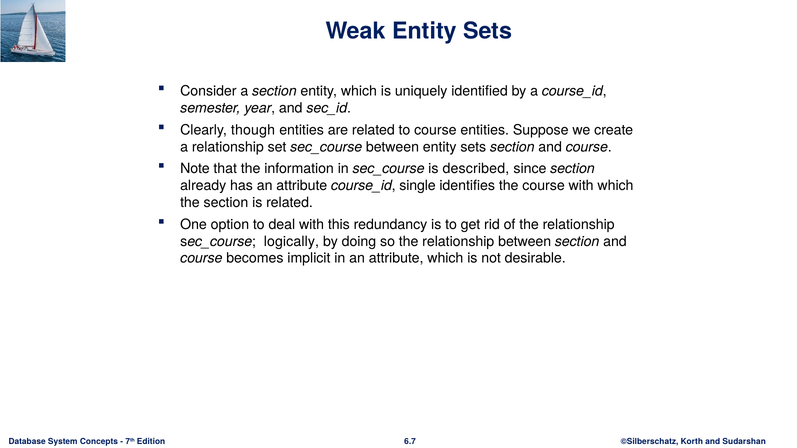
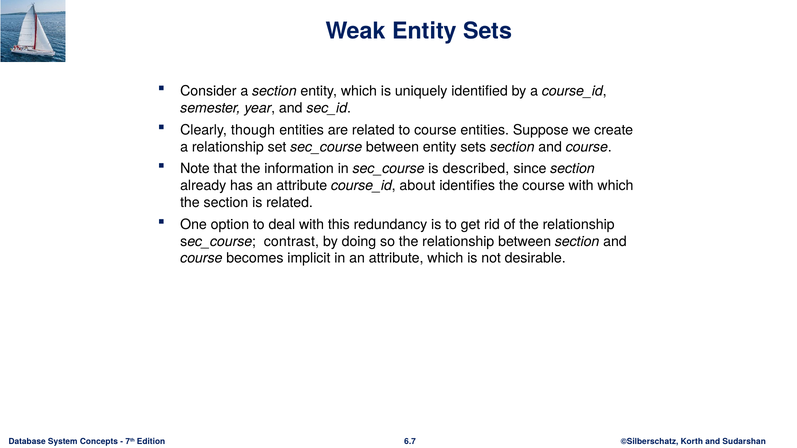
single: single -> about (417, 186)
logically: logically -> contrast (291, 242)
